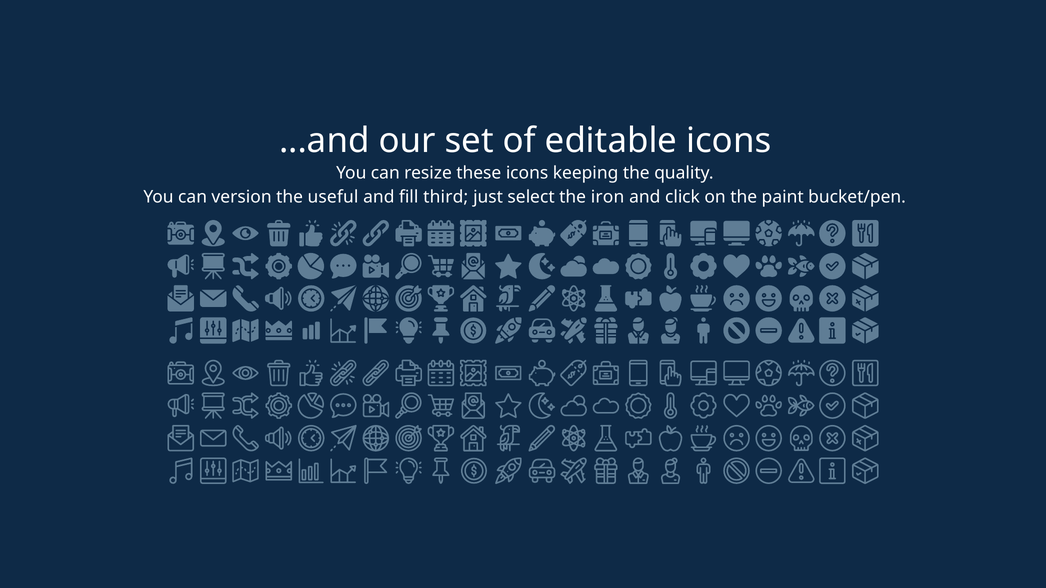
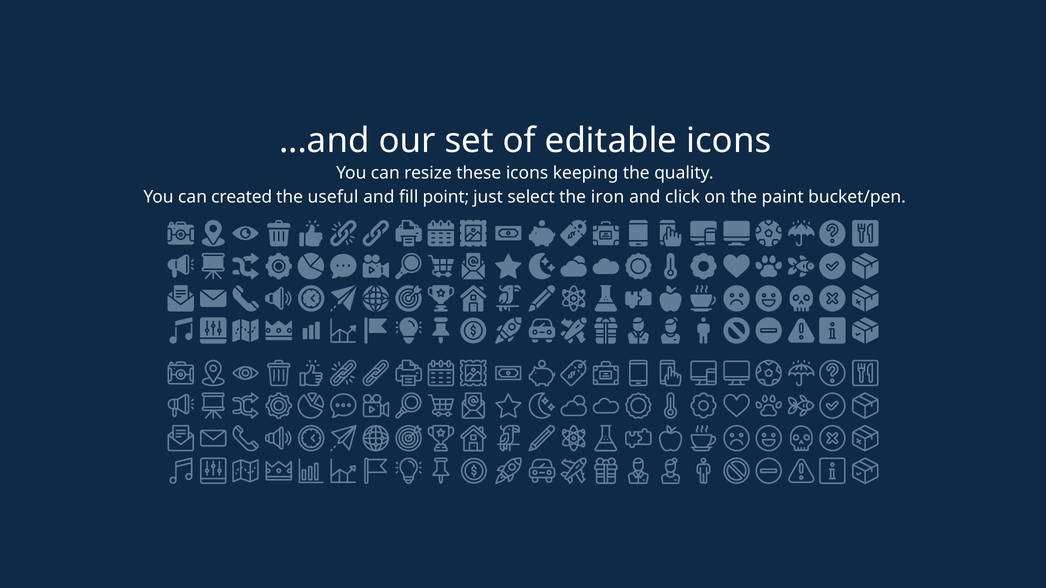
version: version -> created (242, 197)
third: third -> point (446, 197)
